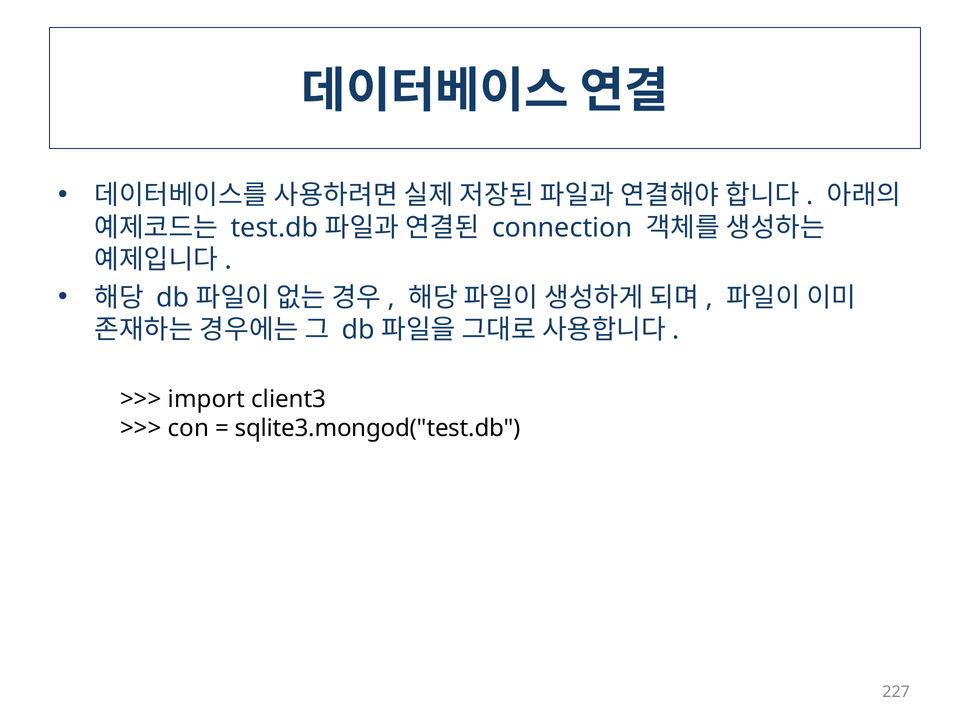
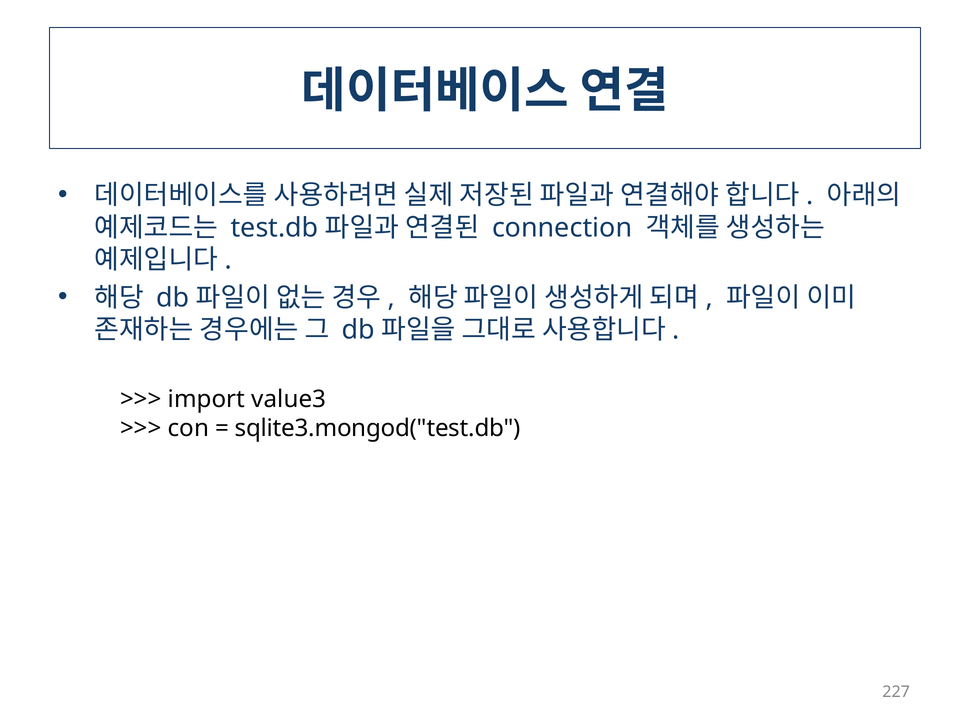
client3: client3 -> value3 (289, 399)
